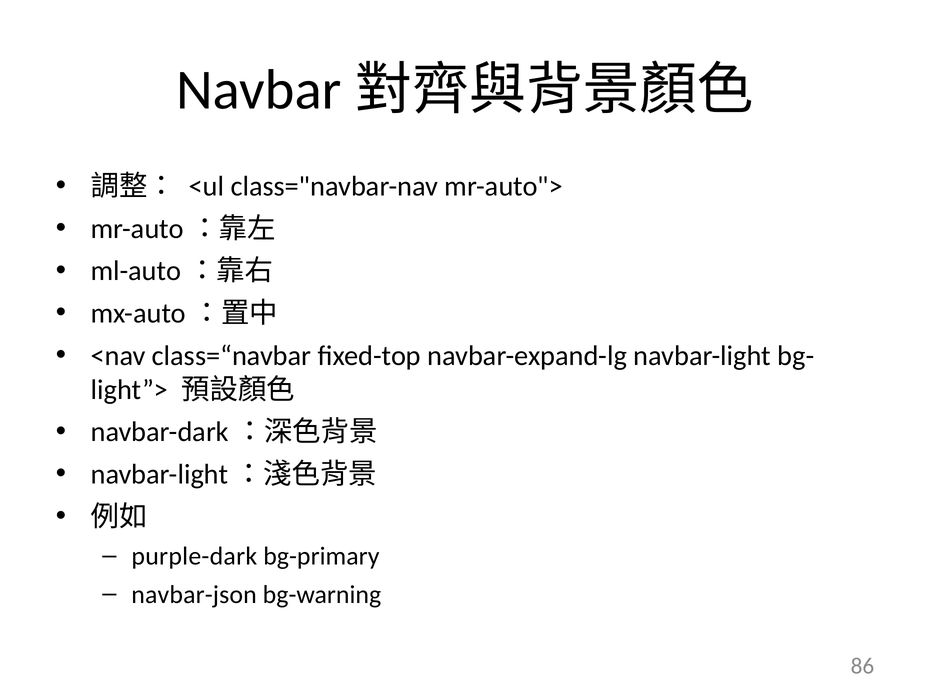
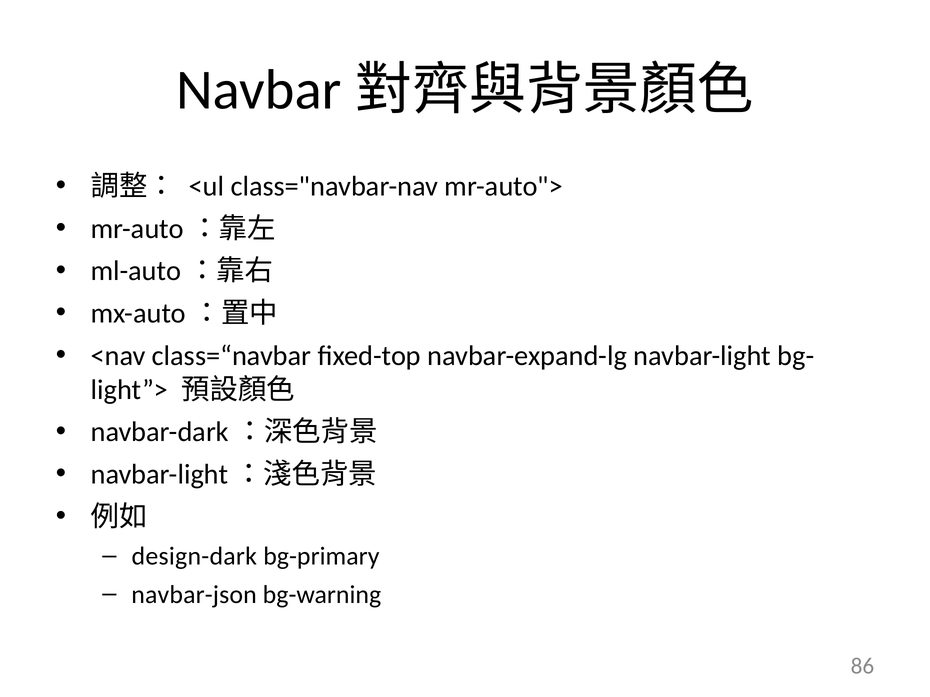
purple-dark: purple-dark -> design-dark (194, 557)
